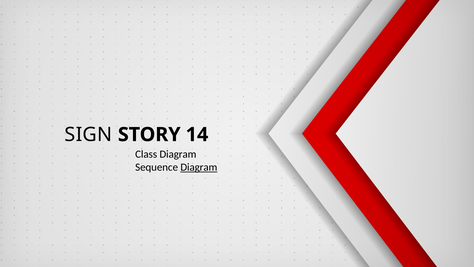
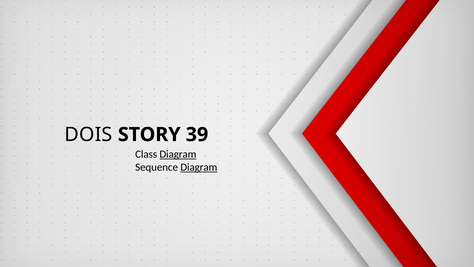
SIGN: SIGN -> DOIS (88, 134)
14: 14 -> 39 (197, 134)
Diagram underline: none -> present (178, 154)
